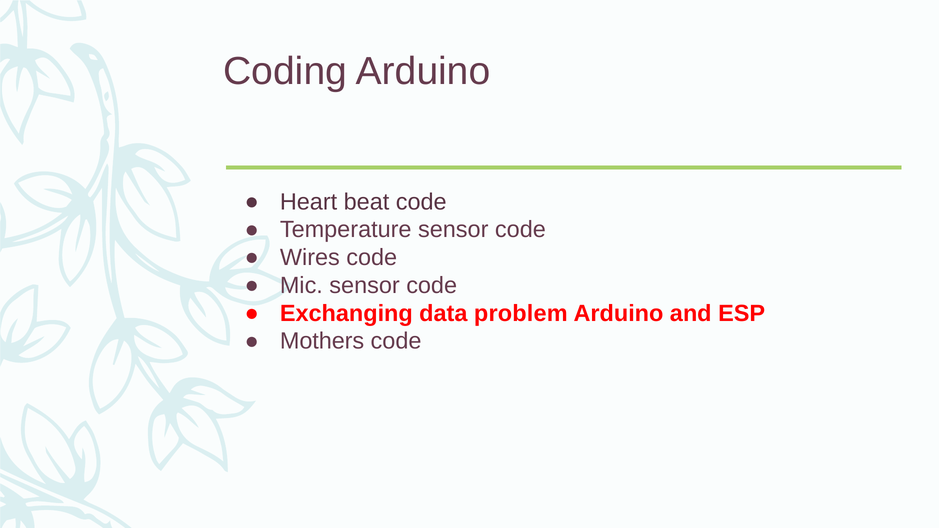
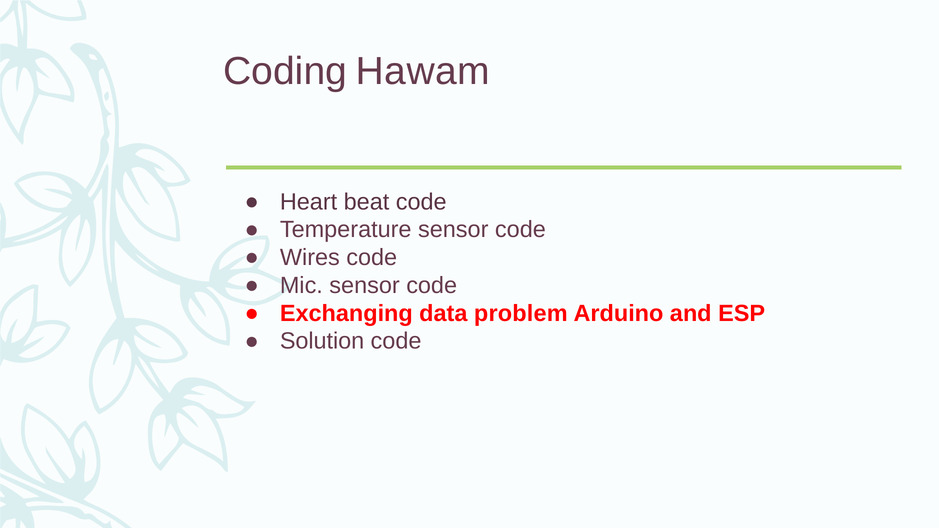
Coding Arduino: Arduino -> Hawam (423, 72)
Mothers: Mothers -> Solution (322, 341)
